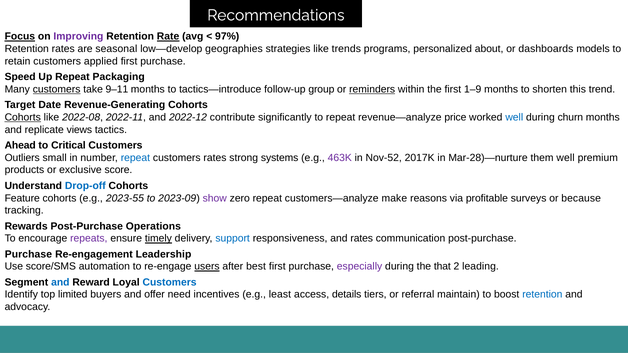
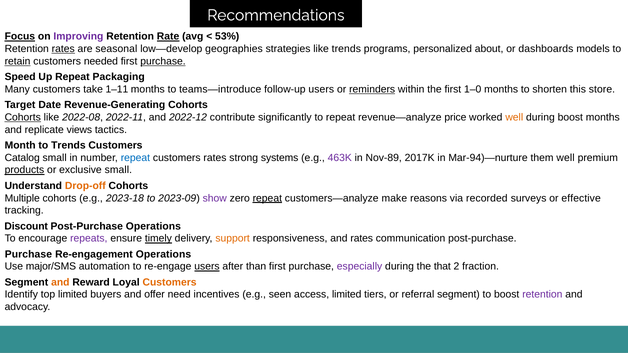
97%: 97% -> 53% (227, 37)
rates underline: none -> present (63, 49)
retain underline: none -> present (18, 61)
applied: applied -> needed (101, 61)
purchase underline: none -> present (163, 61)
customers underline: present -> none (57, 89)
9–11: 9–11 -> 1–11 (117, 89)
tactics—introduce: tactics—introduce -> teams—introduce (220, 89)
follow-up group: group -> users (321, 89)
1–9: 1–9 -> 1–0 (473, 89)
trend: trend -> store (602, 89)
well colour: blue -> orange (514, 117)
during churn: churn -> boost (570, 117)
Ahead: Ahead -> Month (20, 145)
to Critical: Critical -> Trends (68, 145)
Outliers: Outliers -> Catalog (22, 158)
Nov-52: Nov-52 -> Nov-89 (384, 158)
Mar-28)—nurture: Mar-28)—nurture -> Mar-94)—nurture (488, 158)
products underline: none -> present (24, 170)
exclusive score: score -> small (118, 170)
Drop-off colour: blue -> orange (85, 186)
Feature: Feature -> Multiple (22, 198)
2023-55: 2023-55 -> 2023-18 (125, 198)
repeat underline: none -> present (267, 198)
profitable: profitable -> recorded (487, 198)
because: because -> effective (581, 198)
Rewards: Rewards -> Discount (26, 226)
support colour: blue -> orange (233, 239)
Re-engagement Leadership: Leadership -> Operations (163, 254)
score/SMS: score/SMS -> major/SMS (51, 267)
best: best -> than (256, 267)
leading: leading -> fraction (481, 267)
and colour: blue -> orange (60, 282)
Customers colour: blue -> orange (170, 282)
least: least -> seen (280, 295)
access details: details -> limited (347, 295)
referral maintain: maintain -> segment (458, 295)
retention colour: blue -> purple (542, 295)
